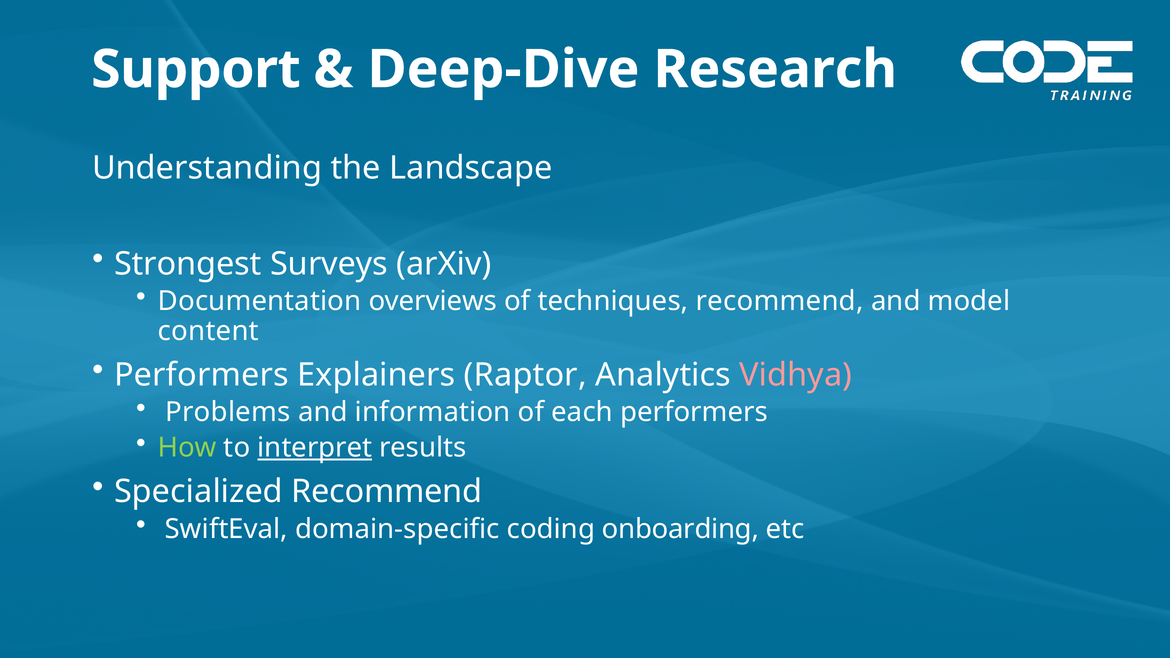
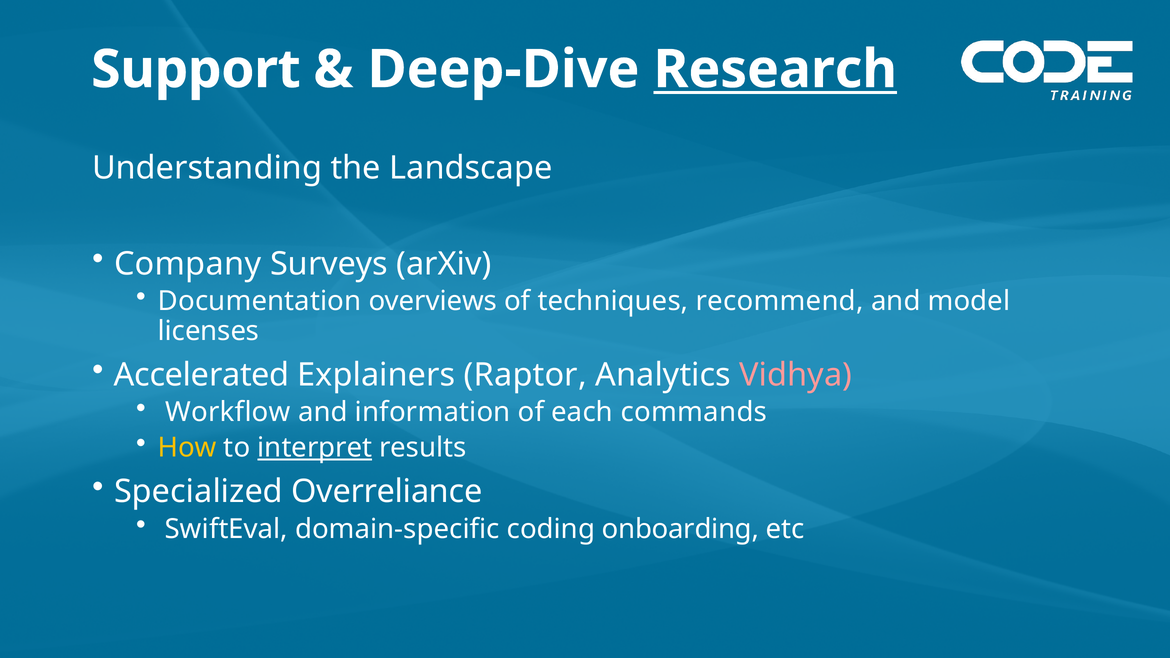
Research underline: none -> present (775, 70)
Strongest: Strongest -> Company (188, 264)
content: content -> licenses (209, 331)
Performers: Performers -> Accelerated (202, 375)
Problems: Problems -> Workflow (228, 412)
each performers: performers -> commands (694, 412)
How colour: light green -> yellow (187, 448)
Specialized Recommend: Recommend -> Overreliance (387, 492)
